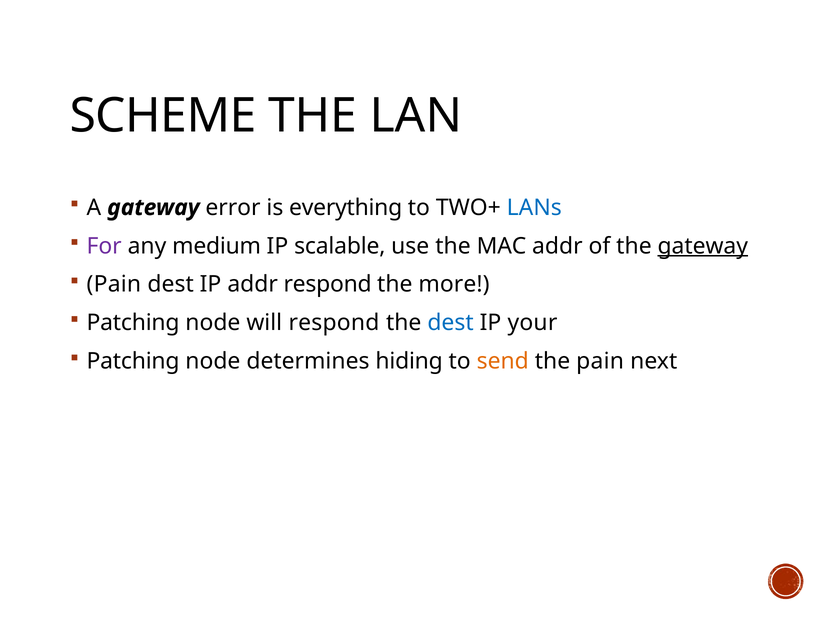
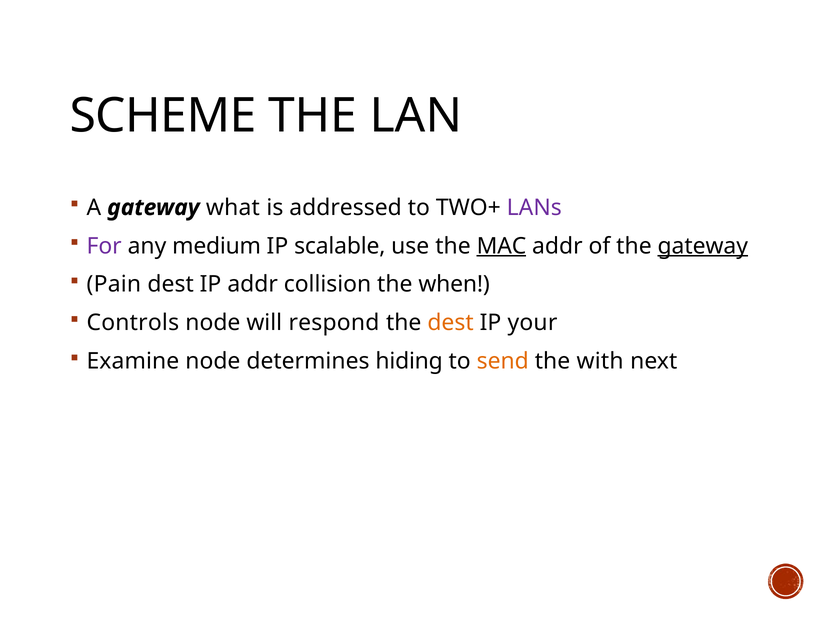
error: error -> what (233, 208)
everything: everything -> addressed (346, 208)
LANs colour: blue -> purple (534, 208)
MAC underline: none -> present (501, 246)
addr respond: respond -> collision (327, 284)
more: more -> when (454, 284)
Patching: Patching -> Controls (133, 323)
dest colour: blue -> orange (451, 323)
Patching: Patching -> Examine (133, 361)
the pain: pain -> with (600, 361)
